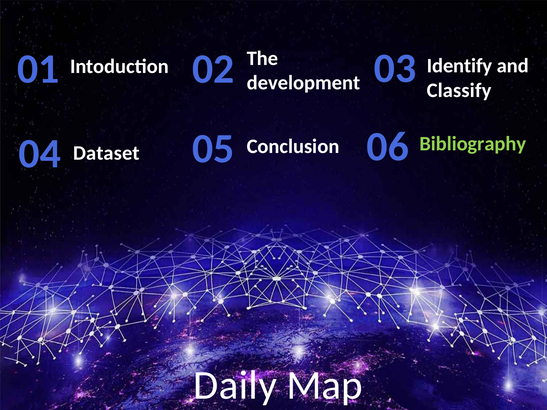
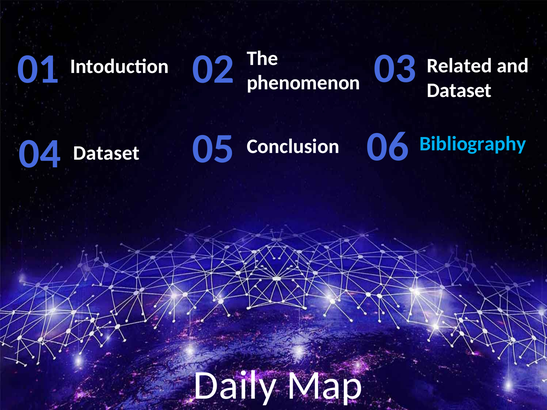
Identify: Identify -> Related (459, 66)
development: development -> phenomenon (304, 83)
Classify: Classify -> Dataset (459, 90)
Bibliography colour: light green -> light blue (473, 144)
